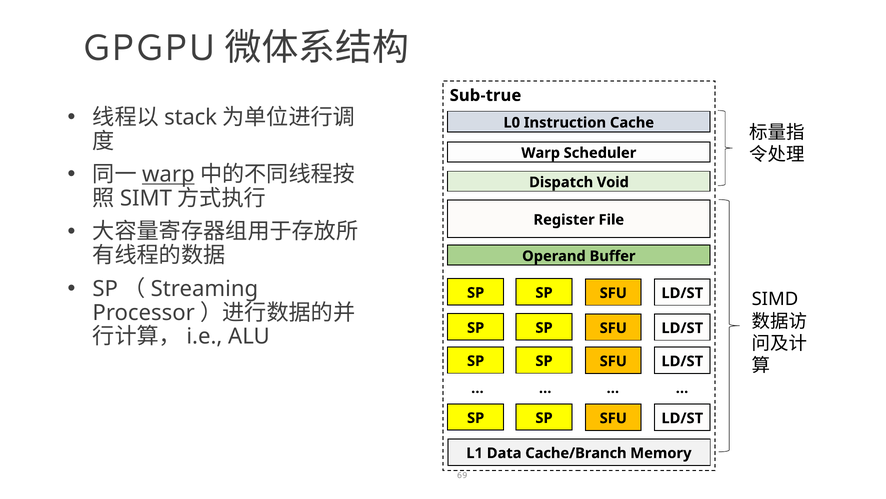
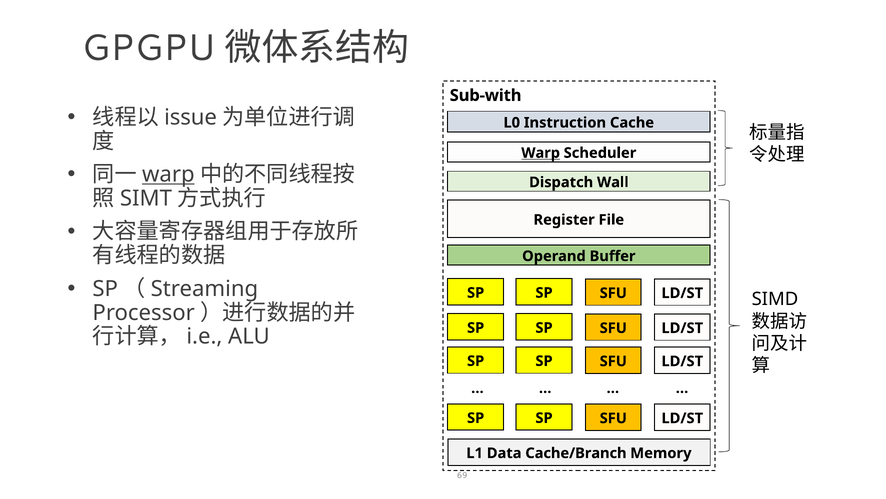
Sub-true: Sub-true -> Sub-with (486, 95)
stack: stack -> issue (191, 117)
Warp underline: none -> present (541, 153)
Void: Void -> Wall (613, 182)
